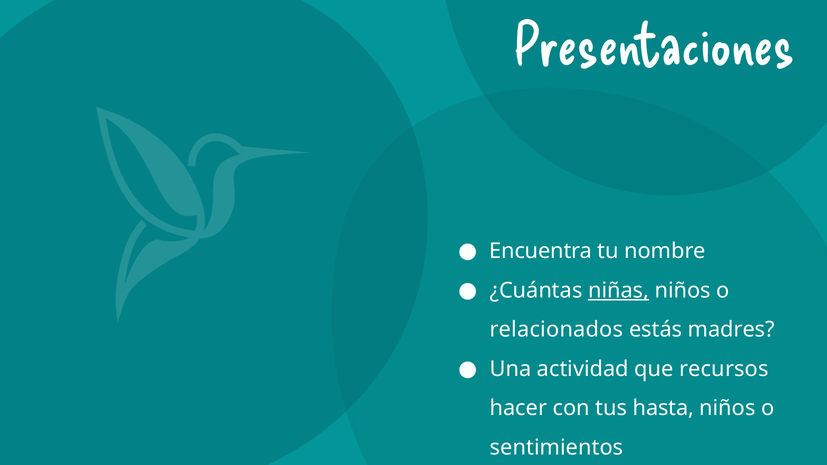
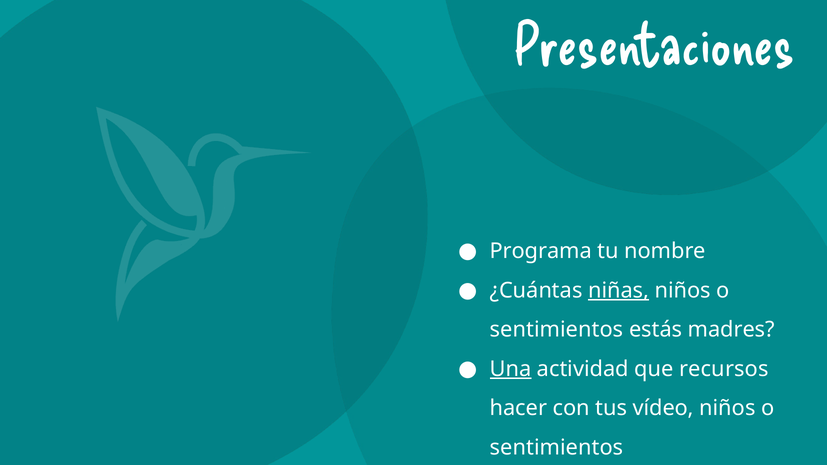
Encuentra: Encuentra -> Programa (541, 251)
relacionados: relacionados -> sentimientos (557, 330)
Una underline: none -> present (511, 369)
hasta: hasta -> vídeo (663, 408)
